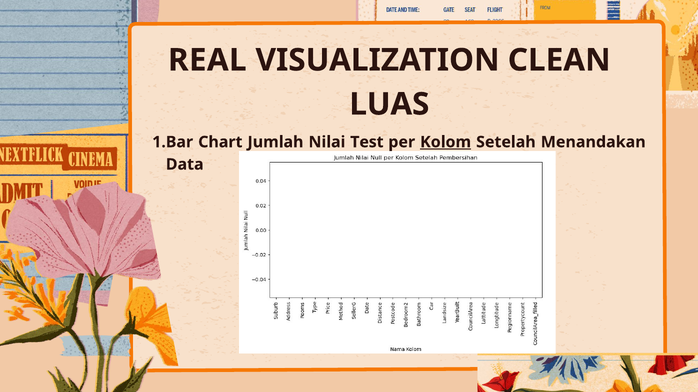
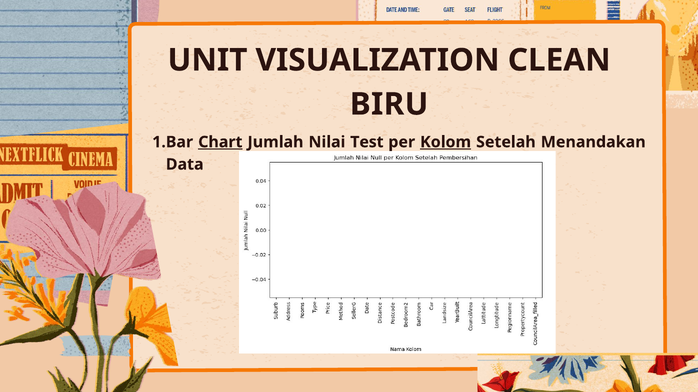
REAL: REAL -> UNIT (207, 60)
LUAS: LUAS -> BIRU (389, 104)
Chart underline: none -> present (220, 142)
